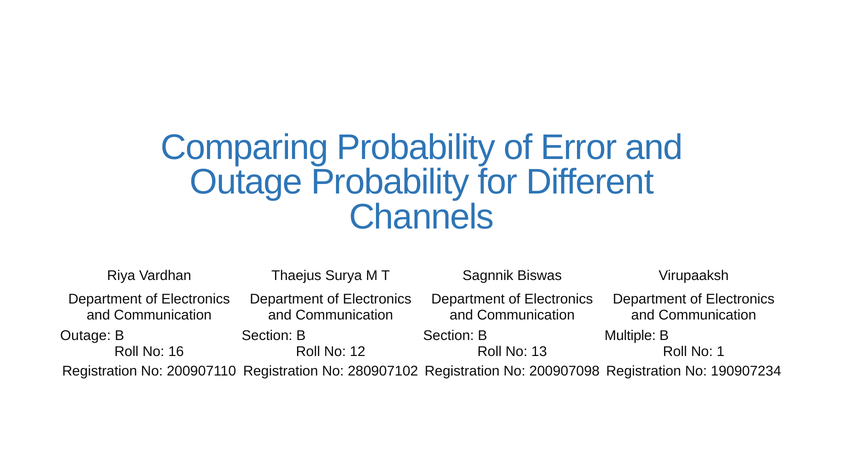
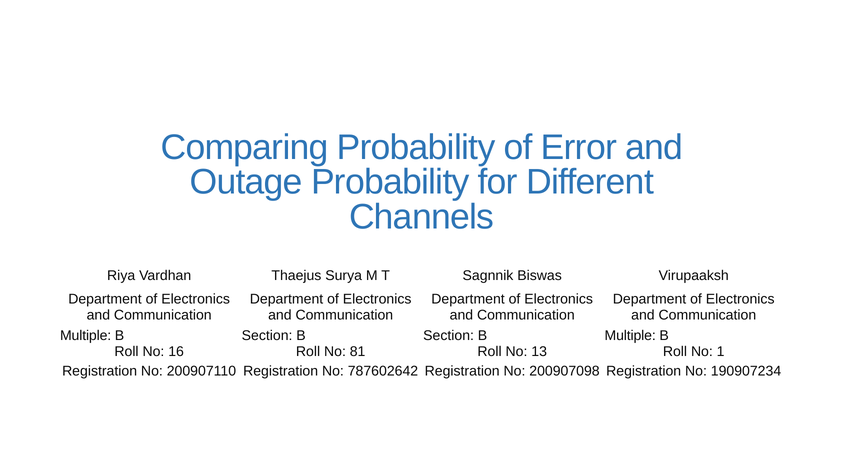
Outage: Outage -> Multiple (86, 336)
12: 12 -> 81 (358, 352)
280907102: 280907102 -> 787602642 (383, 371)
